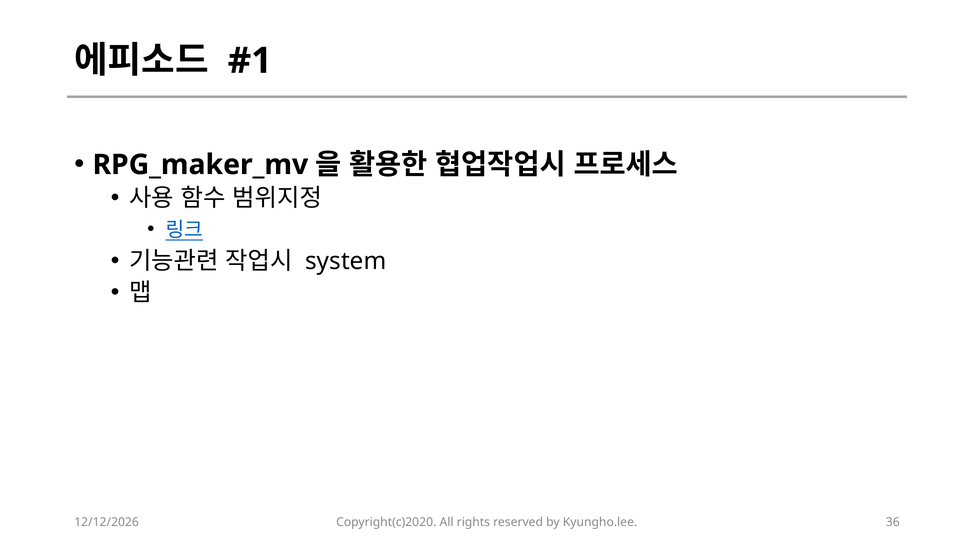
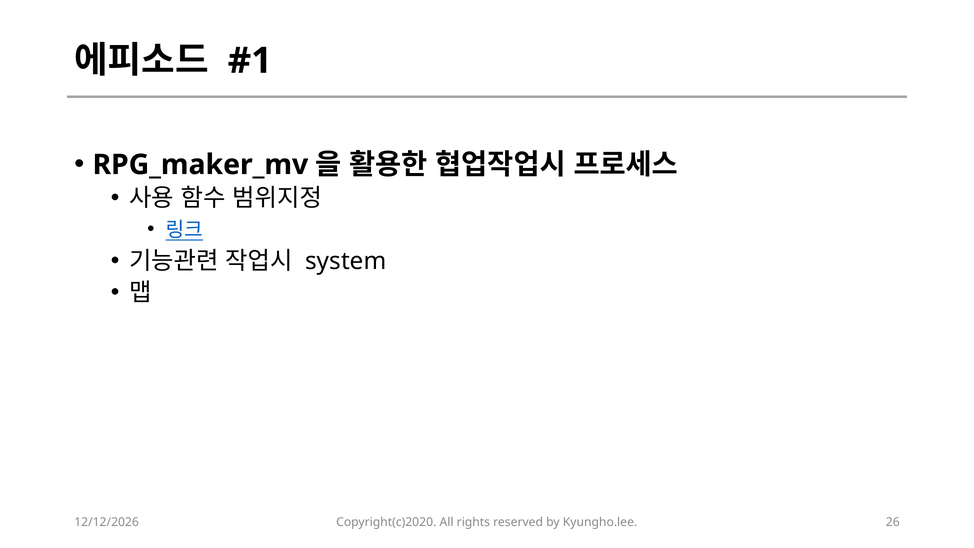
36: 36 -> 26 (893, 522)
